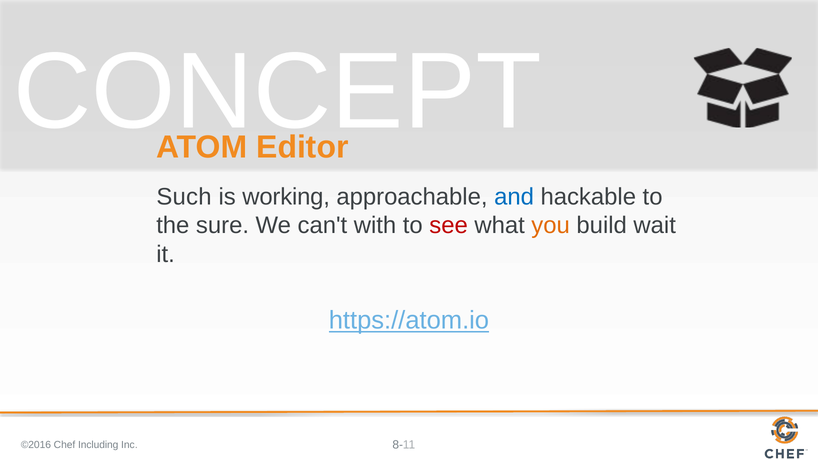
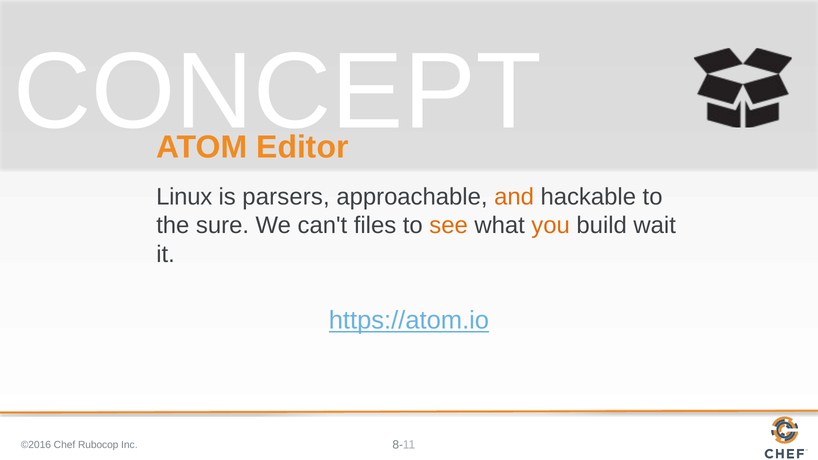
Such: Such -> Linux (184, 197)
working: working -> parsers (286, 197)
and colour: blue -> orange (514, 197)
with: with -> files (375, 226)
see colour: red -> orange (449, 226)
Including: Including -> Rubocop (98, 445)
